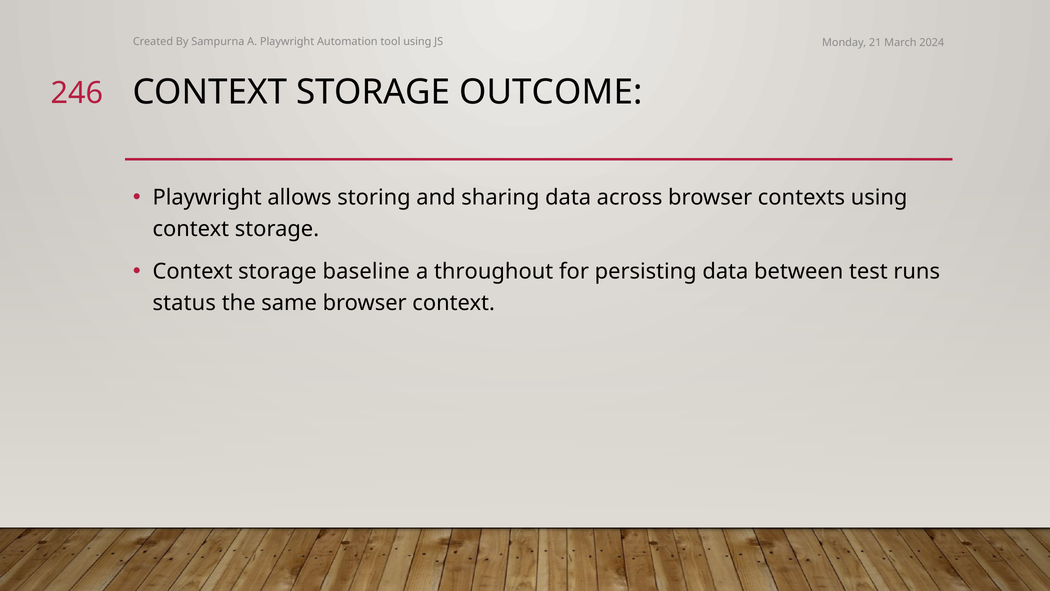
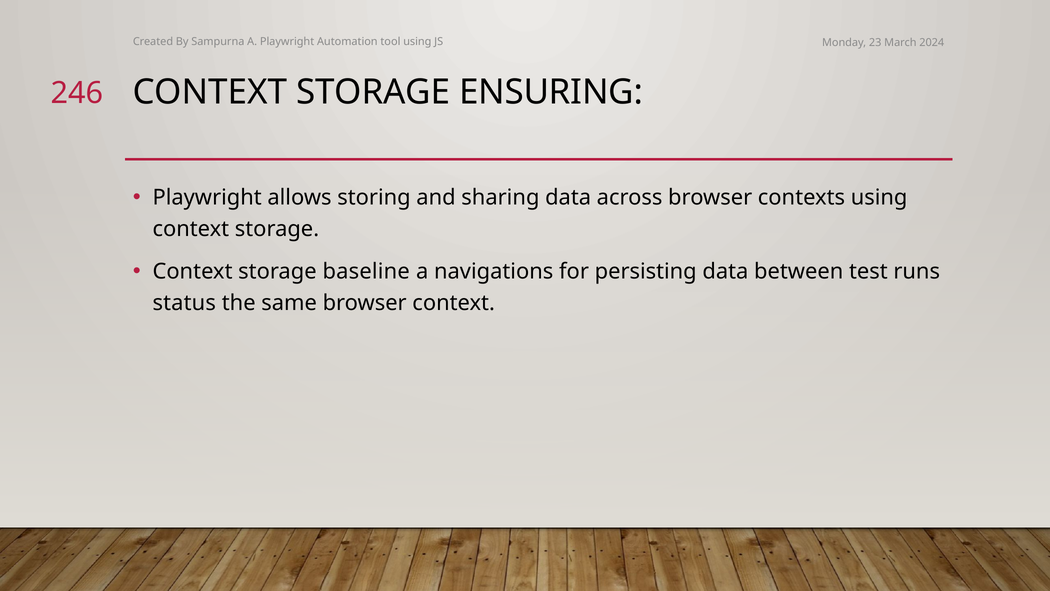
21: 21 -> 23 (875, 43)
OUTCOME: OUTCOME -> ENSURING (551, 92)
throughout: throughout -> navigations (494, 271)
